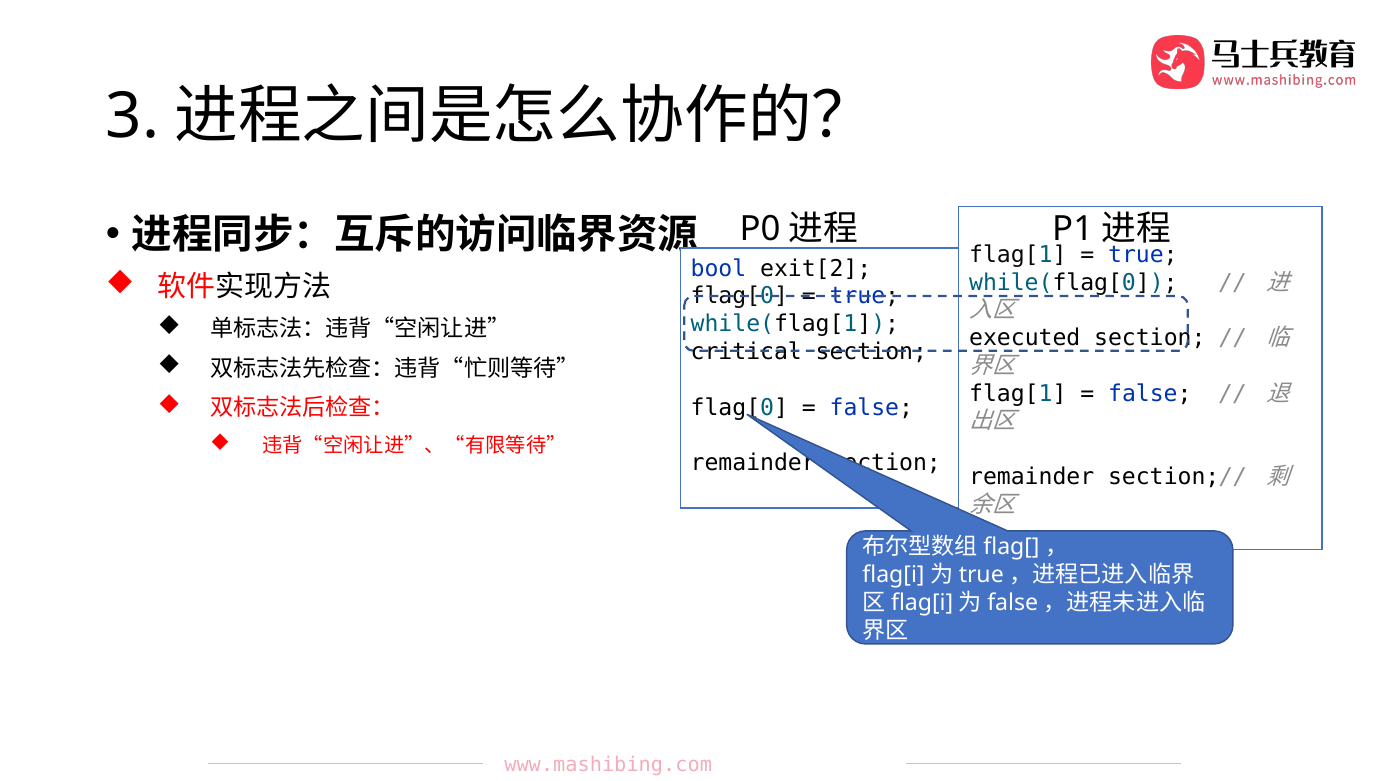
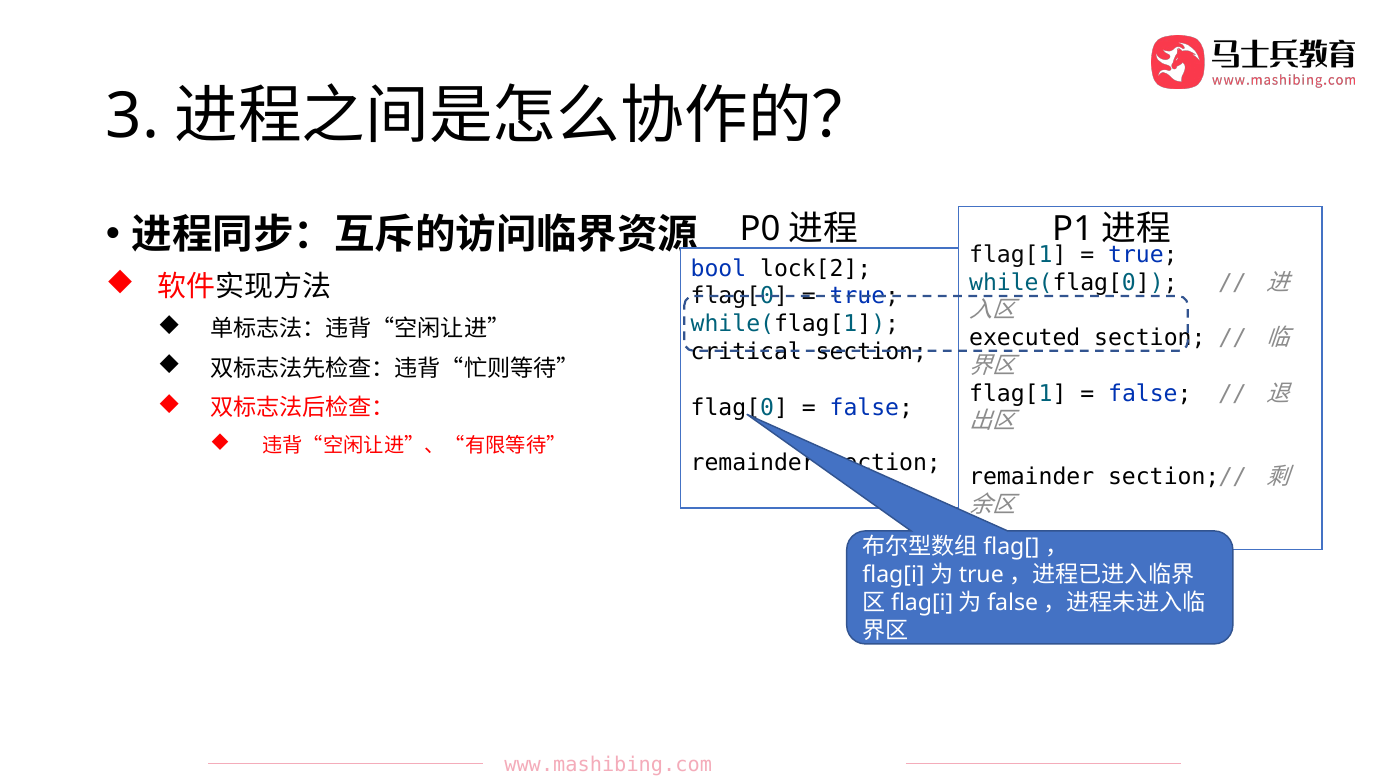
exit[2: exit[2 -> lock[2 (816, 269)
